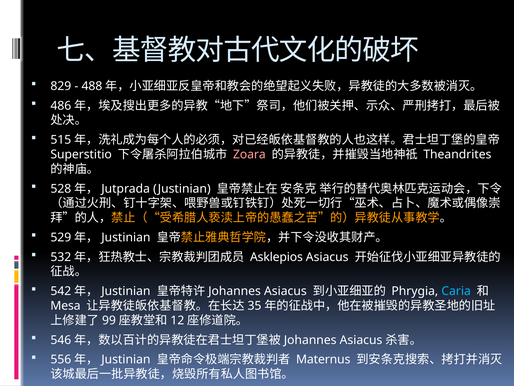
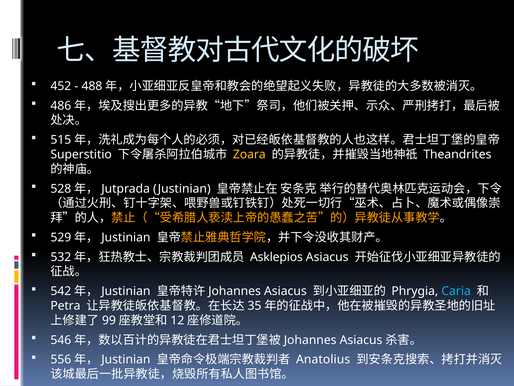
829: 829 -> 452 (61, 86)
Zoara colour: pink -> yellow (249, 154)
Mesa: Mesa -> Petra (65, 305)
Maternus: Maternus -> Anatolius (323, 359)
